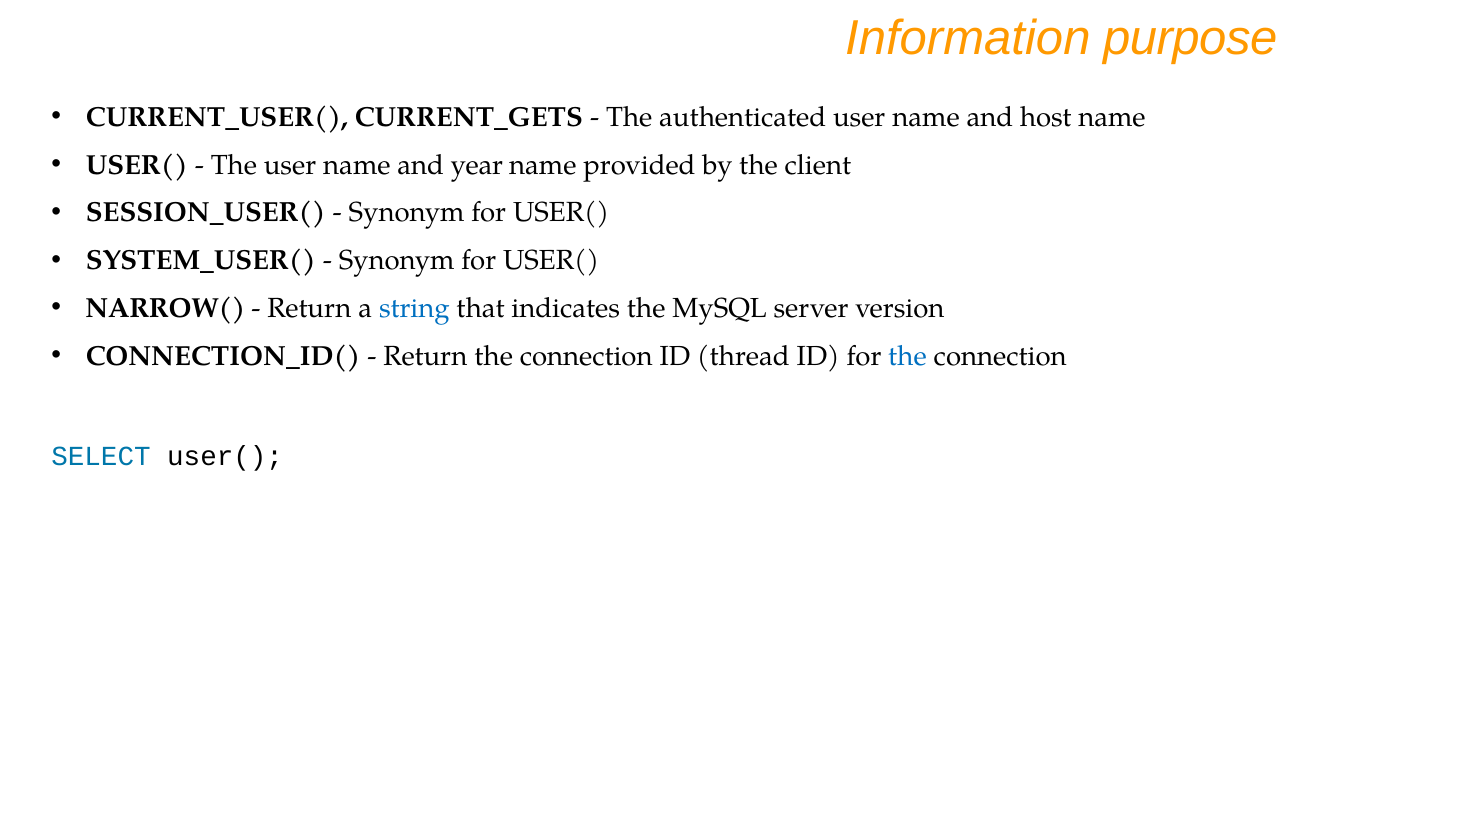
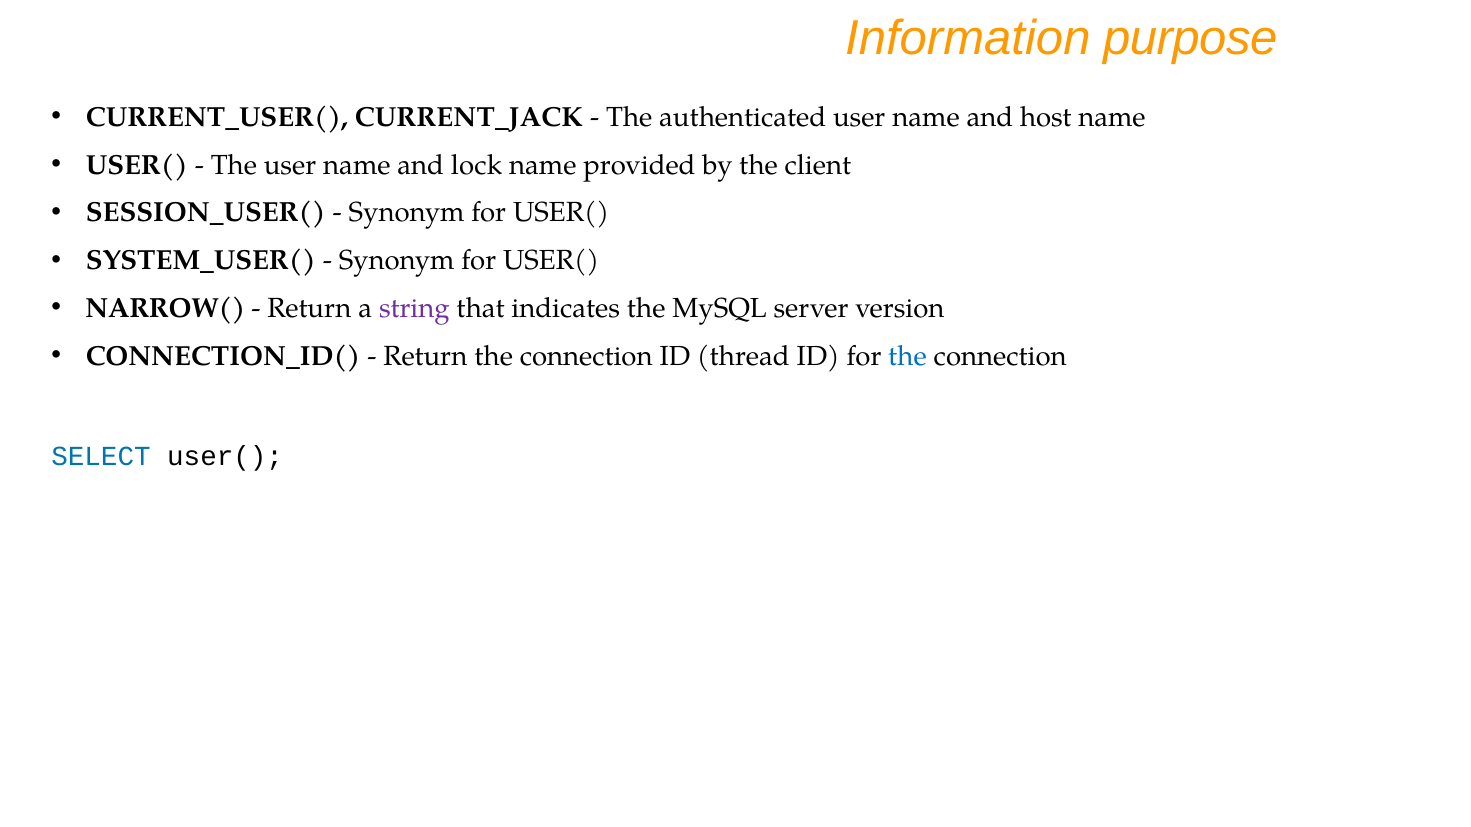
CURRENT_GETS: CURRENT_GETS -> CURRENT_JACK (469, 117)
year: year -> lock (477, 165)
string colour: blue -> purple (414, 308)
